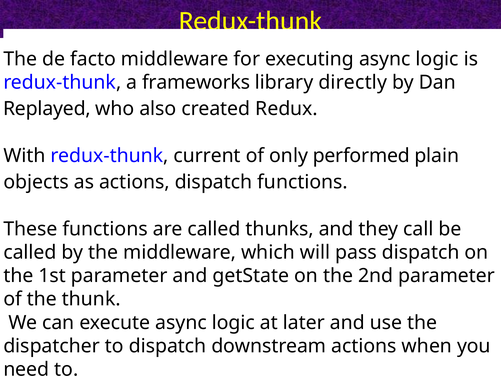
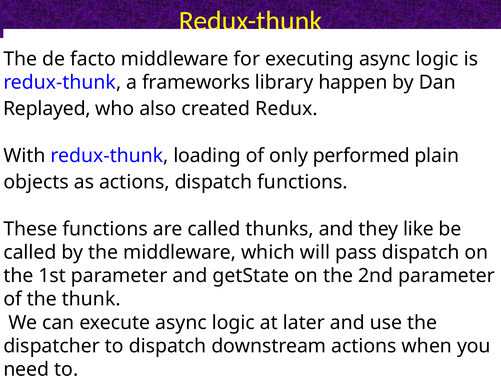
directly: directly -> happen (353, 82)
current: current -> loading (207, 156)
call: call -> like (418, 229)
